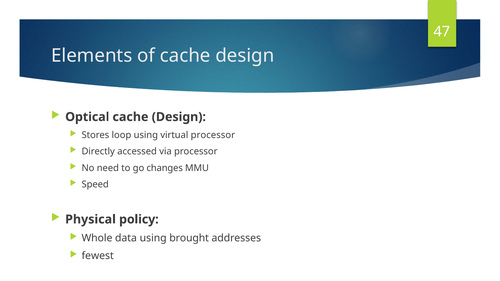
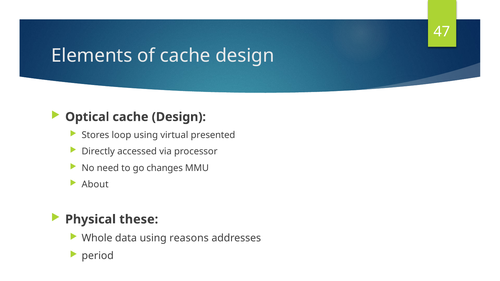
virtual processor: processor -> presented (213, 135)
Speed: Speed -> About (95, 185)
policy: policy -> these (139, 220)
brought: brought -> reasons (189, 238)
fewest: fewest -> period (98, 256)
